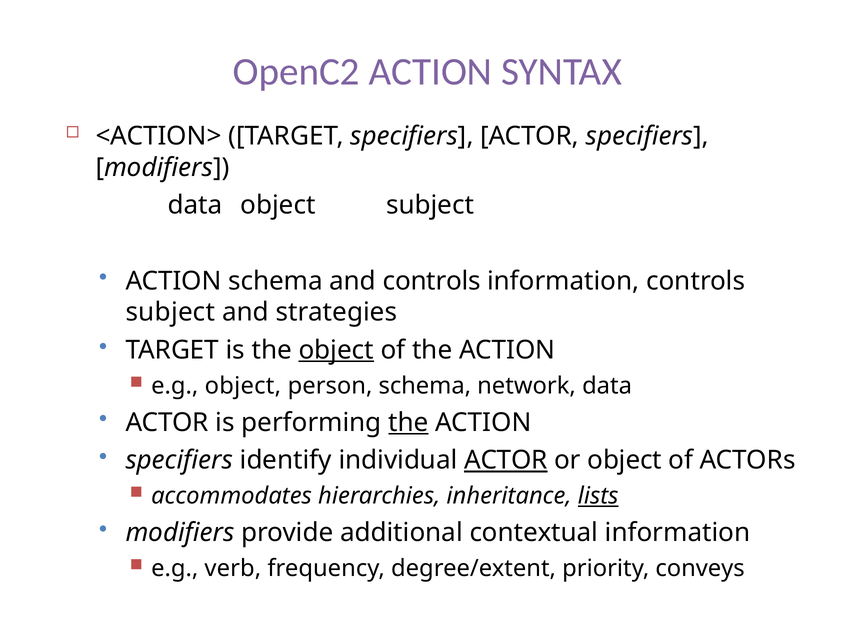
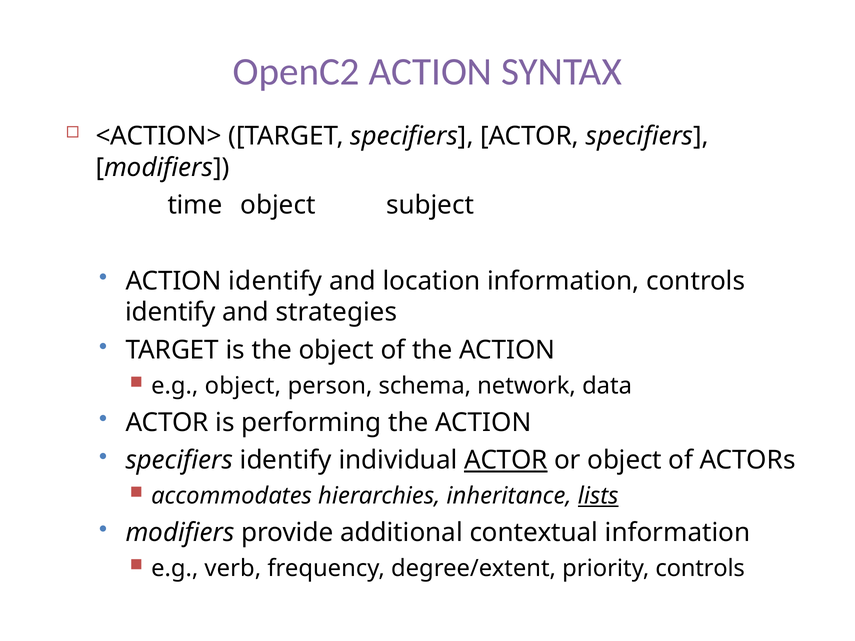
data: data -> time (195, 205)
ACTION schema: schema -> identify (275, 281)
and controls: controls -> location (432, 281)
subject: subject -> identify (171, 312)
object underline: present -> none (336, 350)
the underline: present -> none (408, 423)
priority conveys: conveys -> controls (700, 568)
